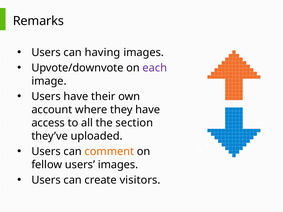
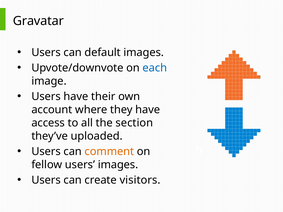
Remarks: Remarks -> Gravatar (38, 21)
having: having -> default (103, 52)
each colour: purple -> blue (155, 68)
